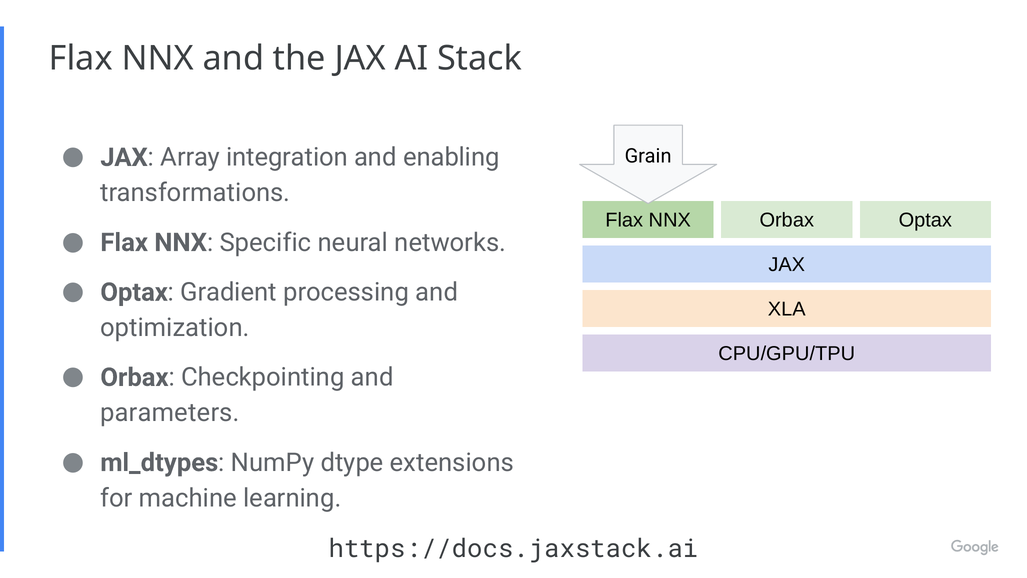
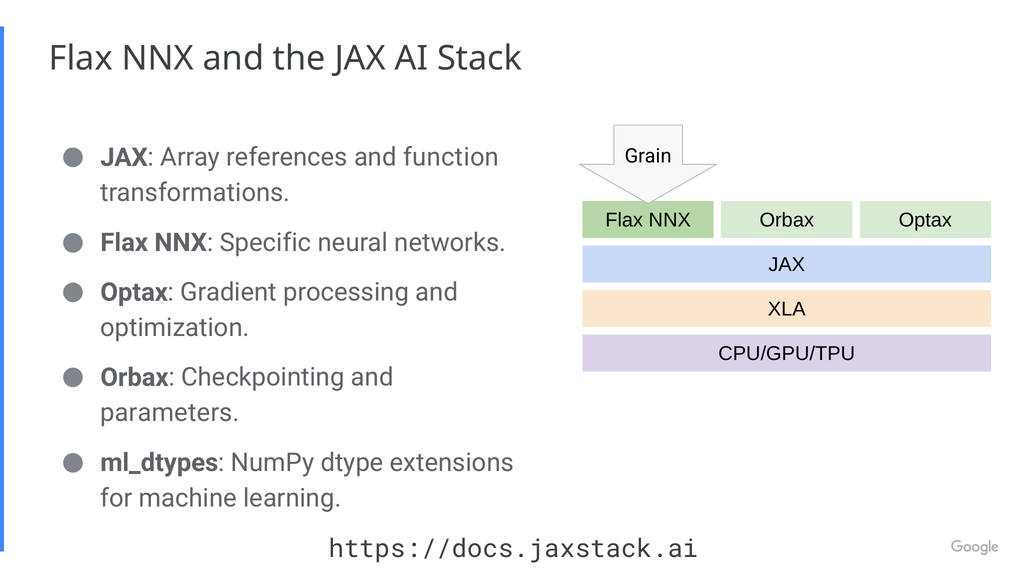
integration: integration -> references (287, 157)
enabling: enabling -> function (451, 157)
